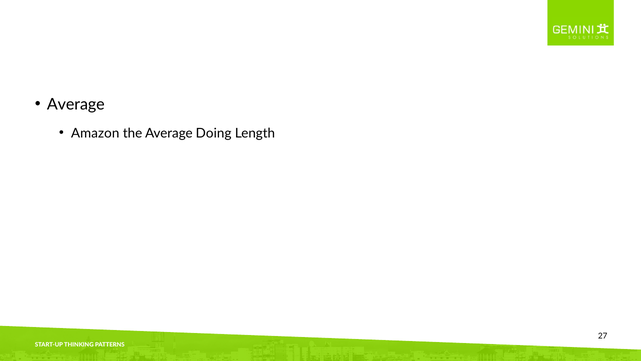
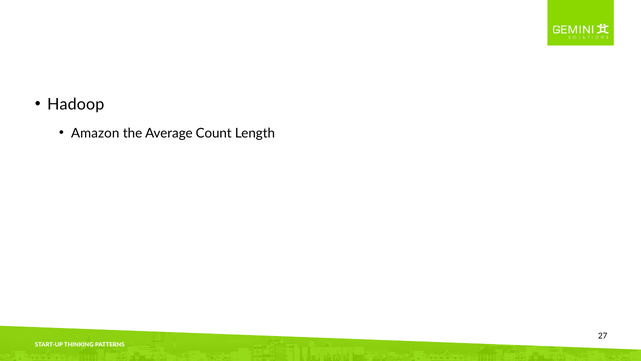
Average: Average -> Hadoop (76, 104)
Doing: Doing -> Count (214, 133)
